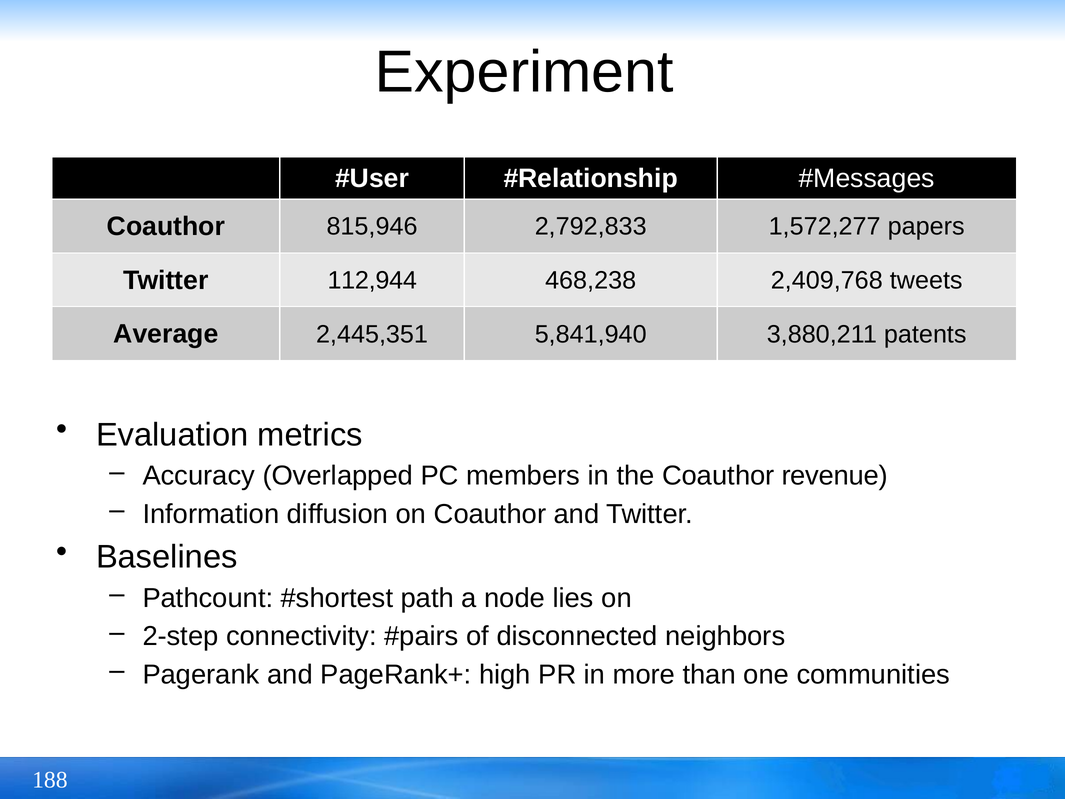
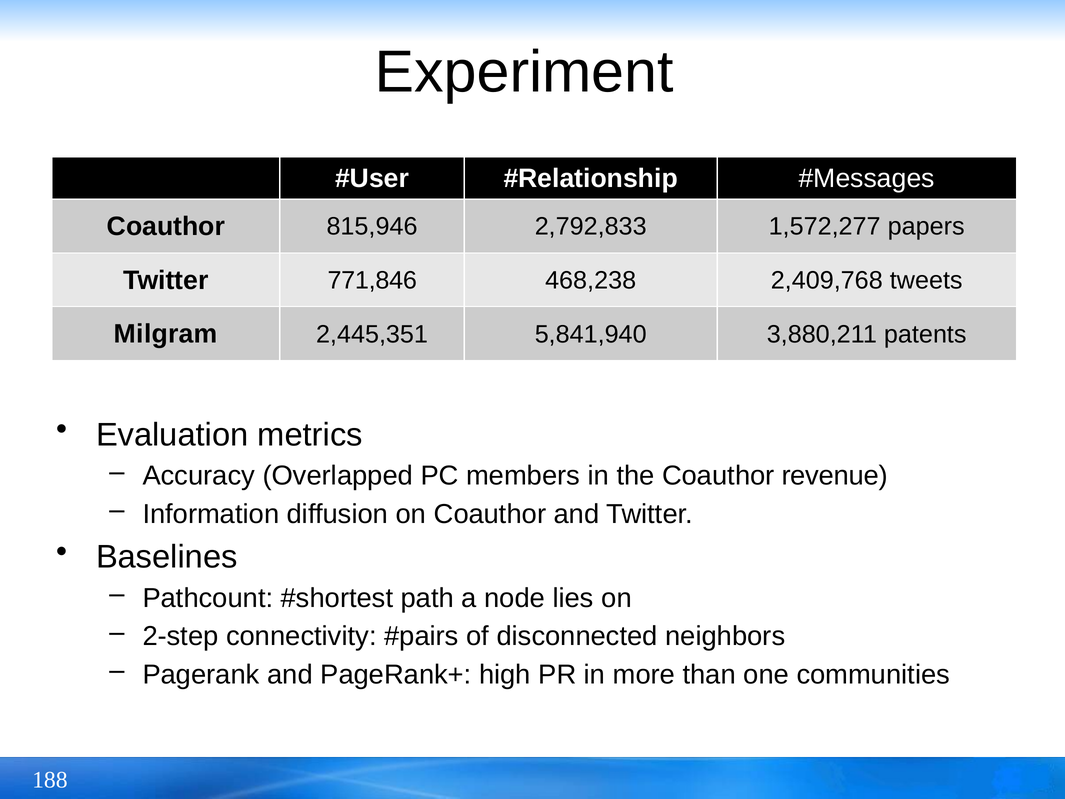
112,944: 112,944 -> 771,846 (372, 280)
Average: Average -> Milgram (166, 334)
